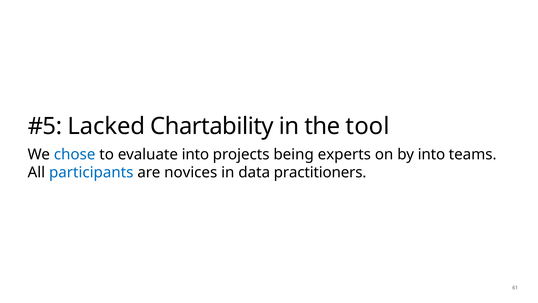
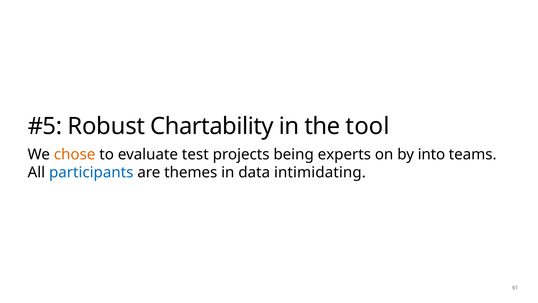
Lacked: Lacked -> Robust (106, 126)
chose colour: blue -> orange (75, 154)
evaluate into: into -> test (195, 154)
novices: novices -> themes (191, 172)
practitioners: practitioners -> intimidating (320, 172)
